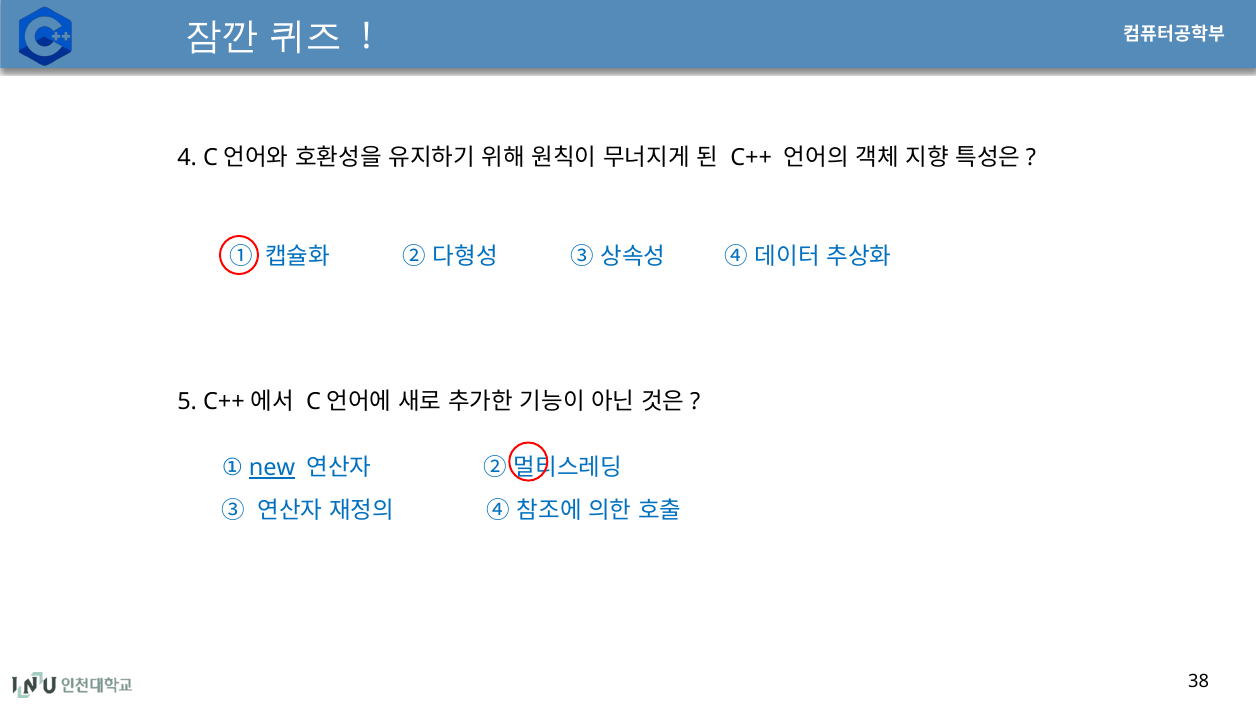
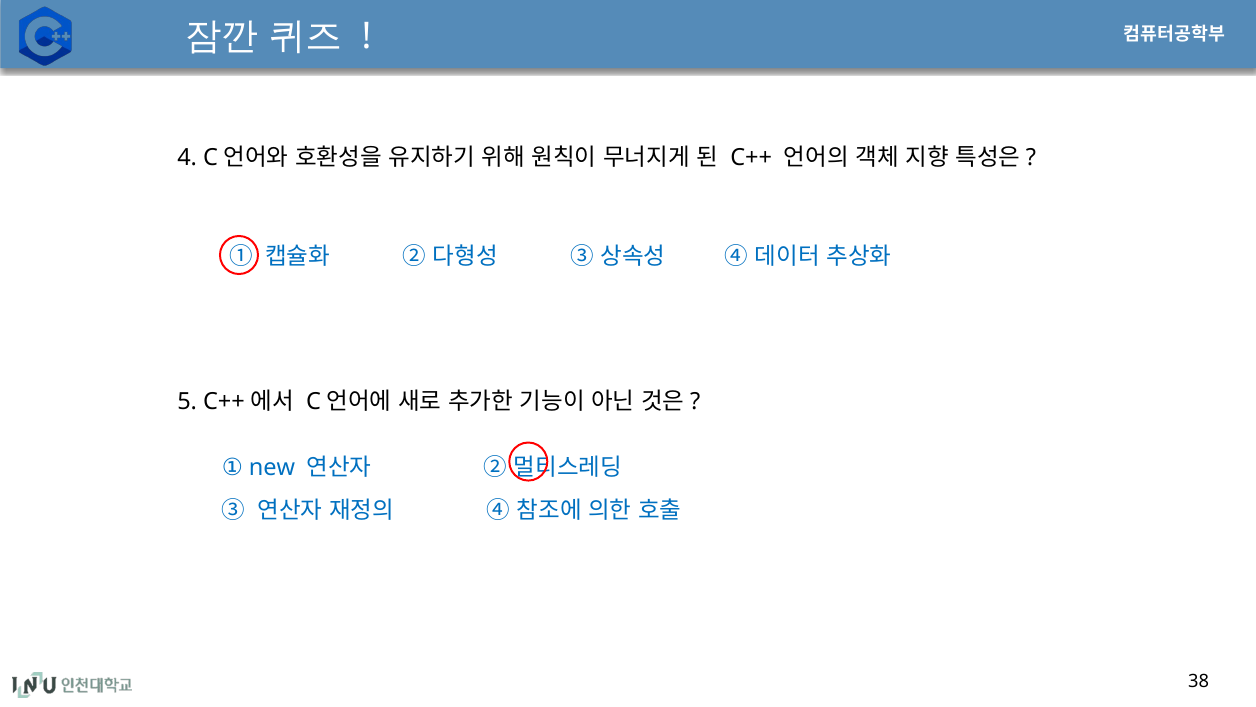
new underline: present -> none (272, 468)
